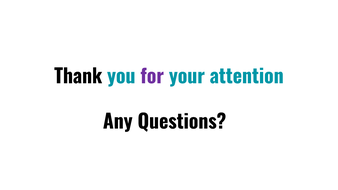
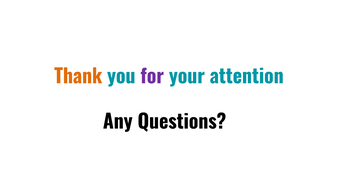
Thank colour: black -> orange (78, 77)
